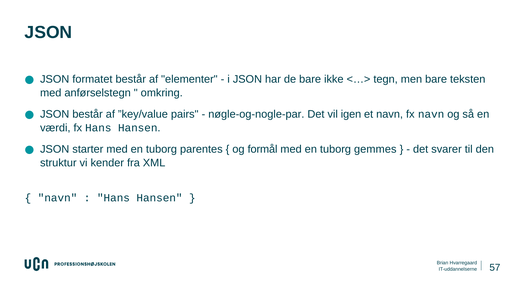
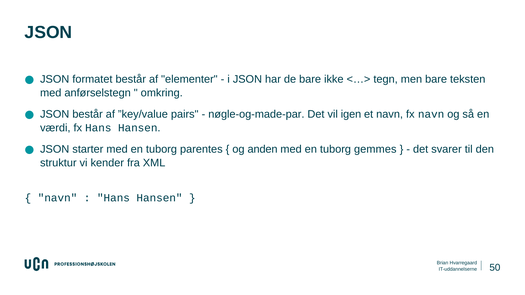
nøgle-og-nogle-par: nøgle-og-nogle-par -> nøgle-og-made-par (256, 114)
formål: formål -> anden (263, 149)
57: 57 -> 50 (495, 268)
